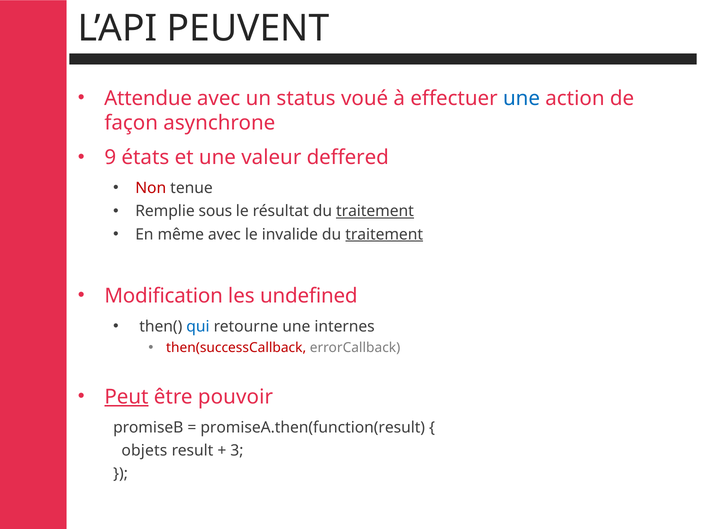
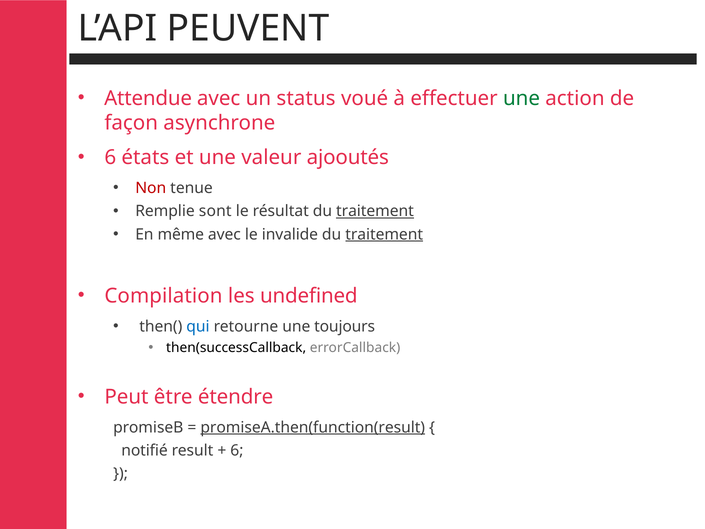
une colour: blue -> green (522, 98)
9: 9 -> 6 (110, 158)
deffered: deffered -> ajooutés (348, 158)
sous: sous -> sont (215, 211)
Modification: Modification -> Compilation (163, 296)
internes: internes -> toujours (345, 326)
then(successCallback colour: red -> black (236, 348)
Peut underline: present -> none (126, 397)
pouvoir: pouvoir -> étendre (236, 397)
promiseA.then(function(result underline: none -> present (313, 427)
objets: objets -> notifié (145, 450)
3: 3 -> 6 (237, 450)
